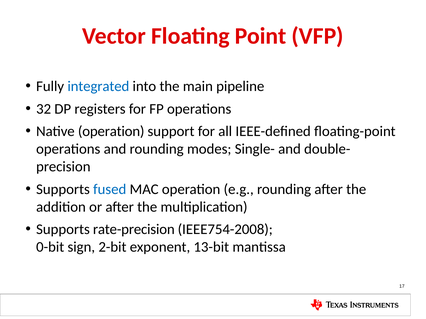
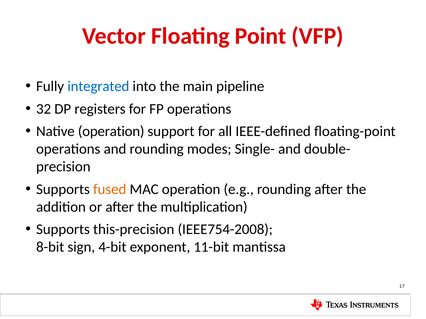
fused colour: blue -> orange (110, 190)
rate-precision: rate-precision -> this-precision (134, 230)
0-bit: 0-bit -> 8-bit (50, 247)
2-bit: 2-bit -> 4-bit (112, 247)
13-bit: 13-bit -> 11-bit (211, 247)
